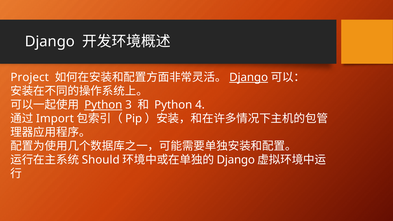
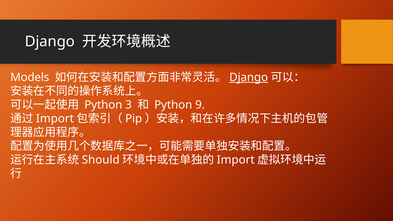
Project: Project -> Models (30, 77)
Python underline: present -> none (103, 105)
4: 4 -> 9 (200, 105)
Django: Django -> Import (236, 160)
